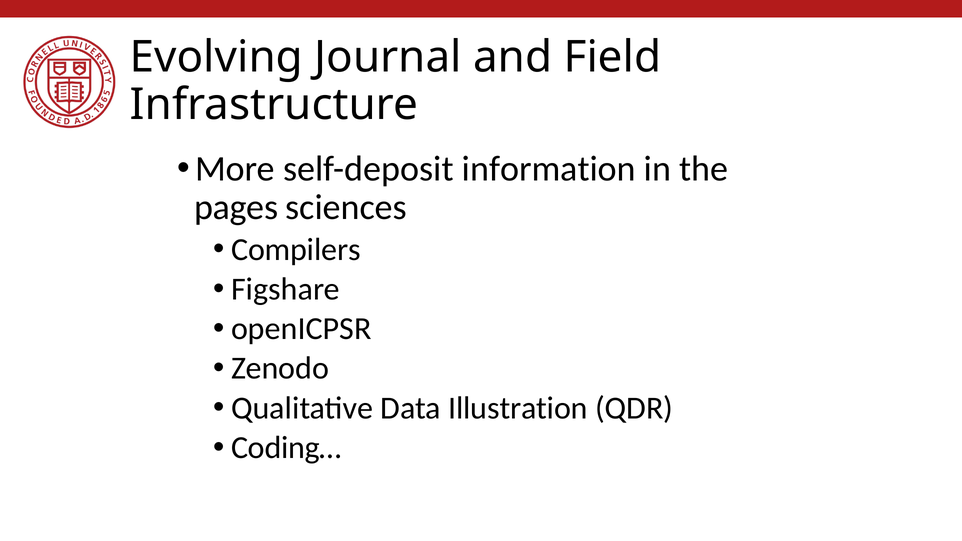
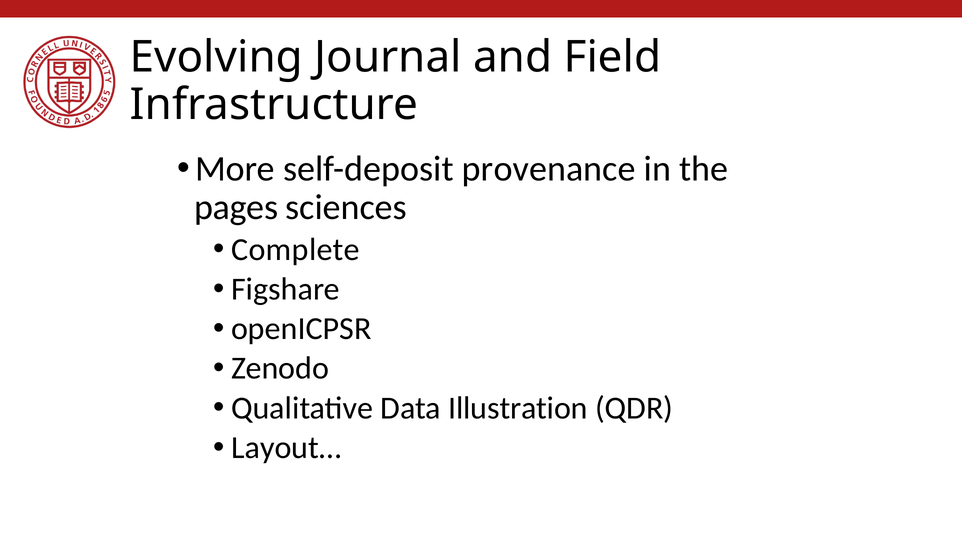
information: information -> provenance (549, 169)
Compilers: Compilers -> Complete (296, 249)
Coding…: Coding… -> Layout… (286, 448)
